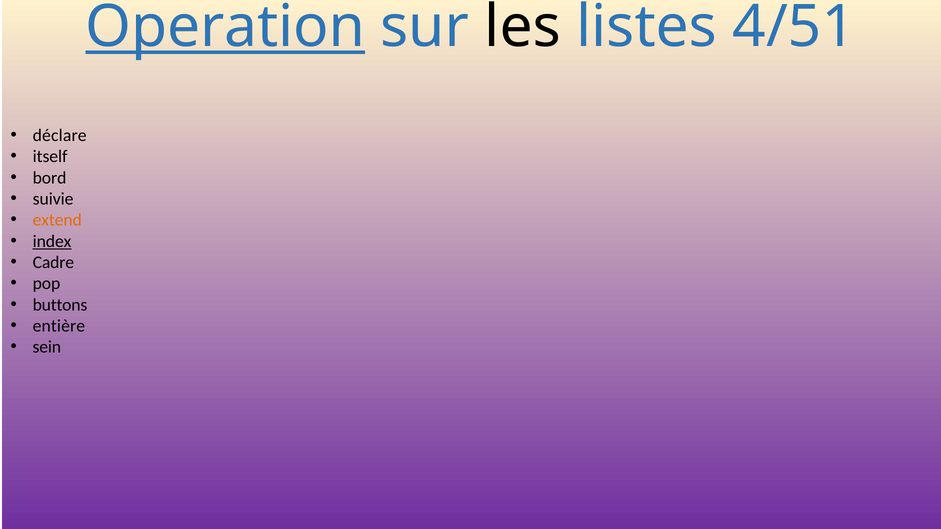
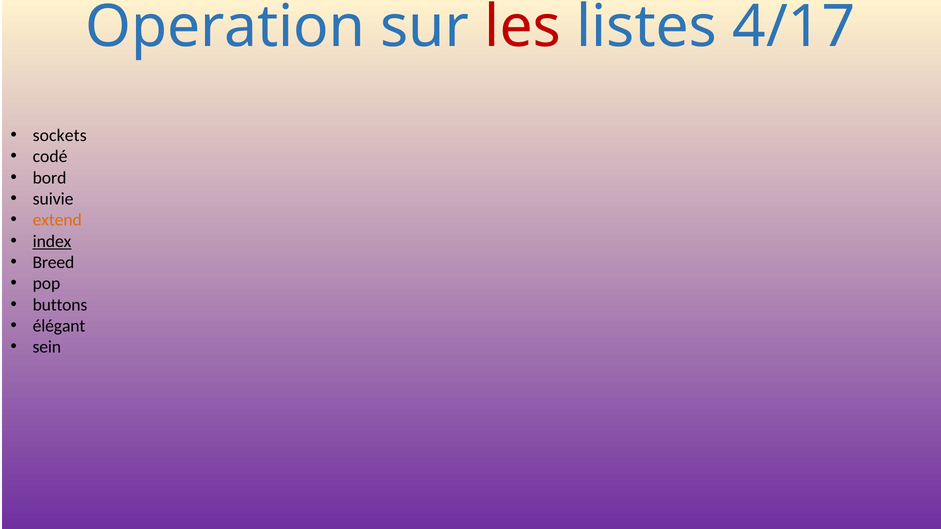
Operation underline: present -> none (225, 27)
les colour: black -> red (523, 27)
4/51: 4/51 -> 4/17 (794, 27)
déclare: déclare -> sockets (60, 135)
itself: itself -> codé (50, 157)
Cadre: Cadre -> Breed (53, 263)
entière: entière -> élégant (59, 326)
